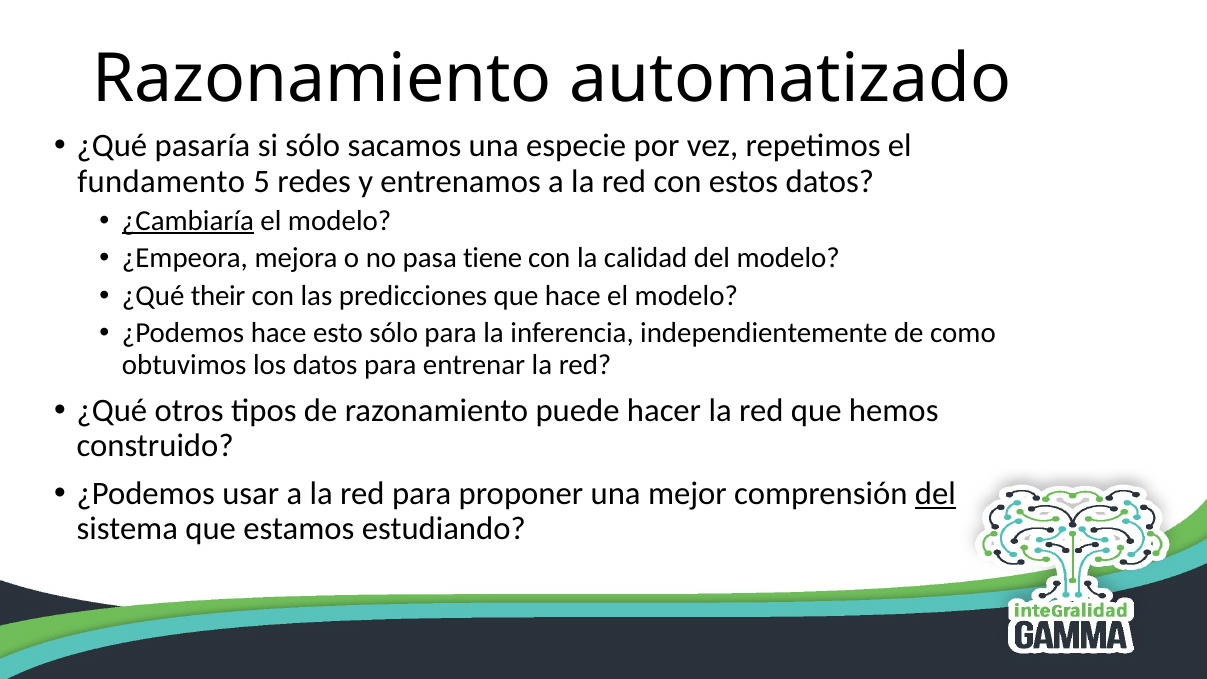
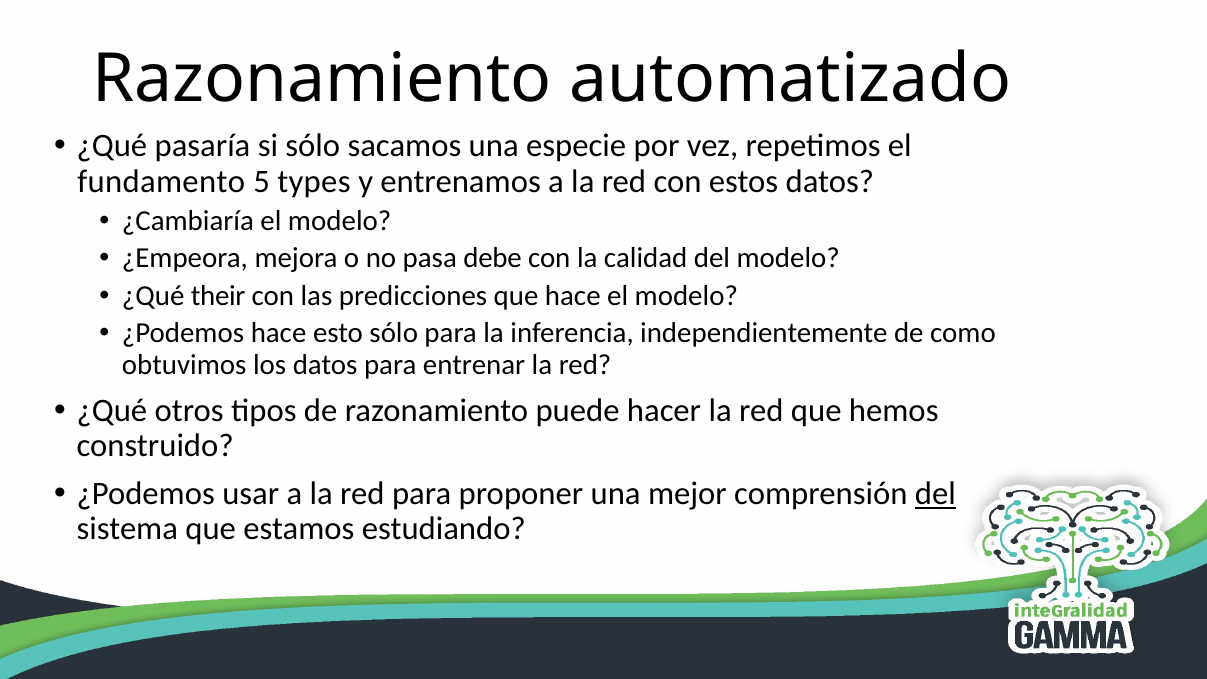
redes: redes -> types (314, 181)
¿Cambiaría underline: present -> none (188, 221)
tiene: tiene -> debe (493, 258)
